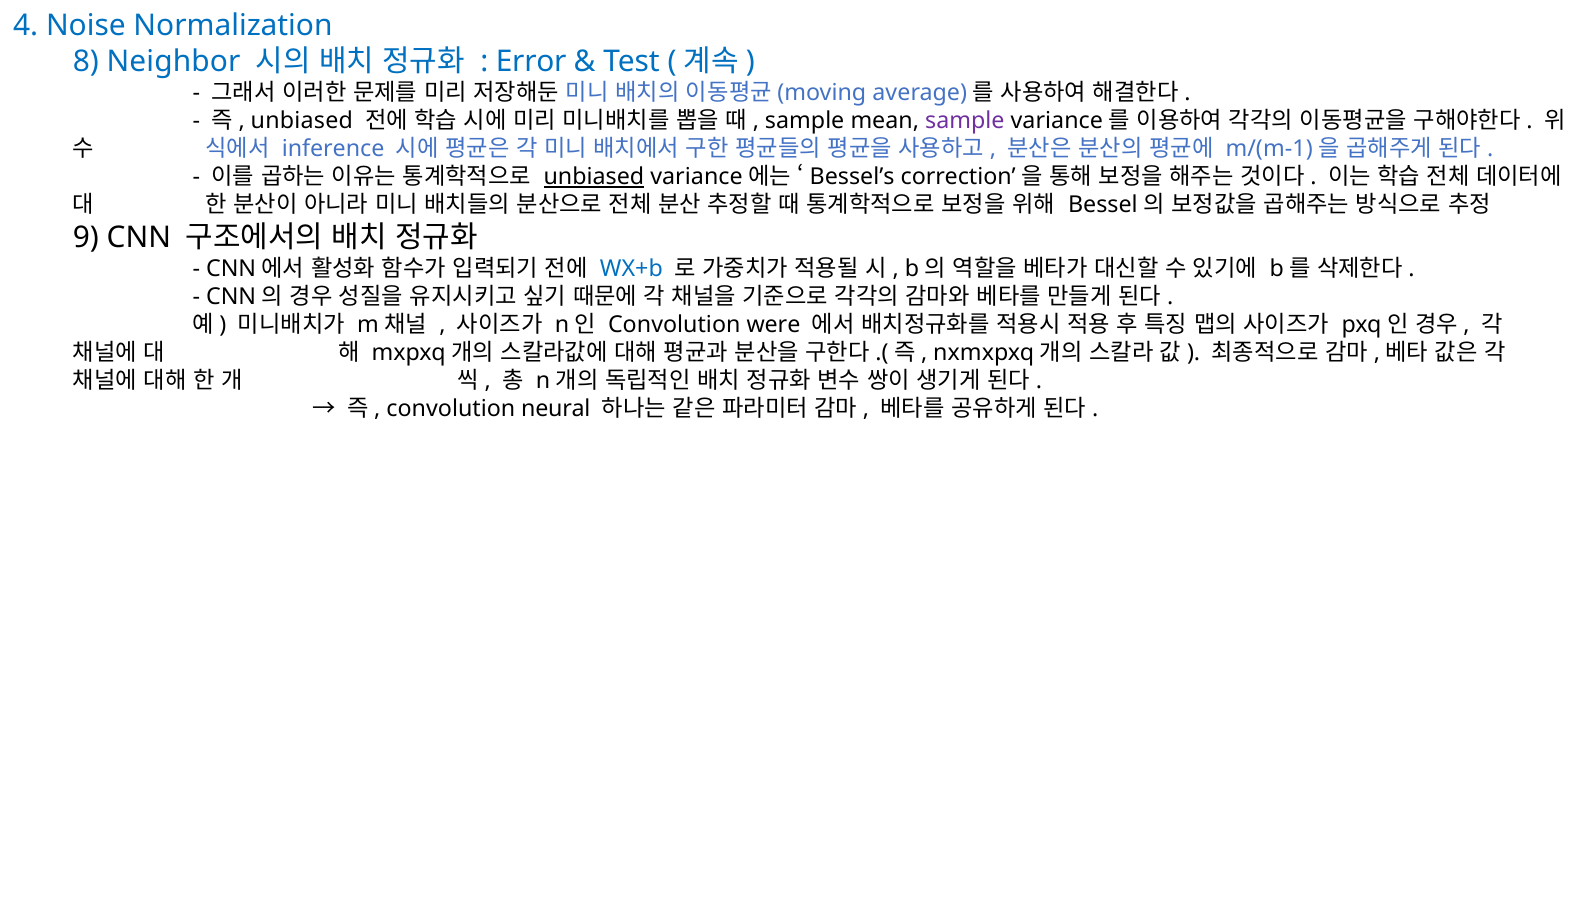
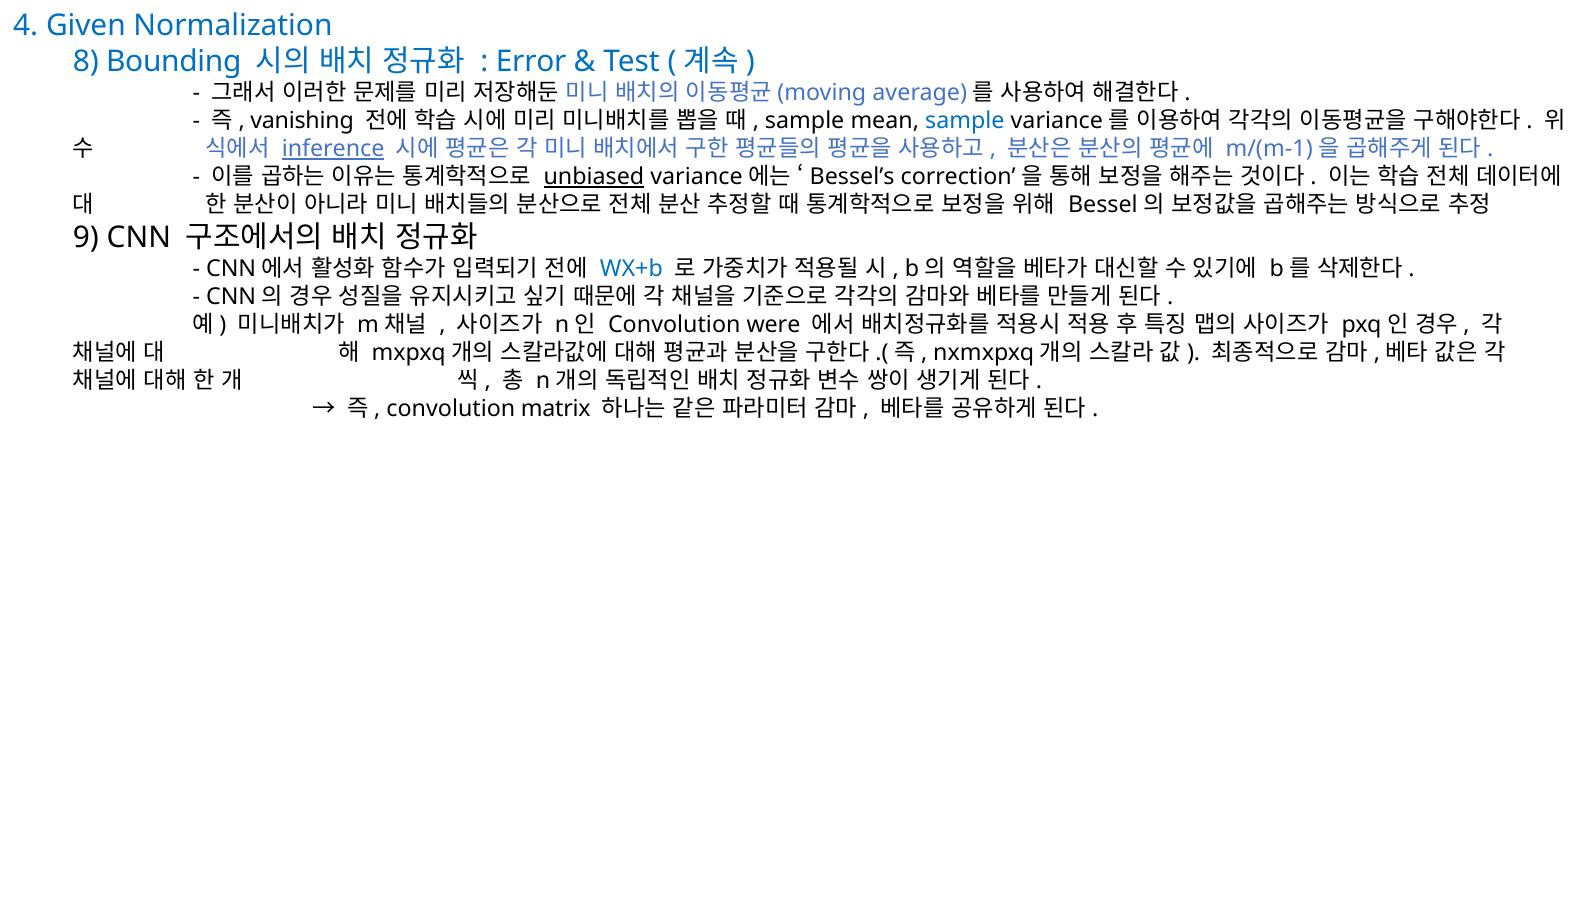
Noise: Noise -> Given (86, 26)
Neighbor: Neighbor -> Bounding (174, 62)
unbiased: unbiased -> vanishing (302, 121)
sample colour: purple -> blue (965, 121)
inference underline: none -> present (333, 149)
neural: neural -> matrix (556, 408)
